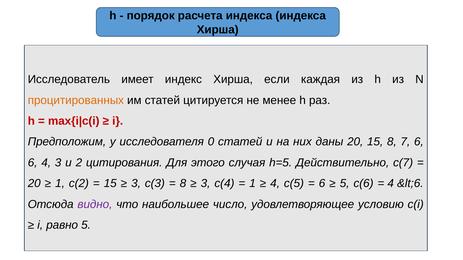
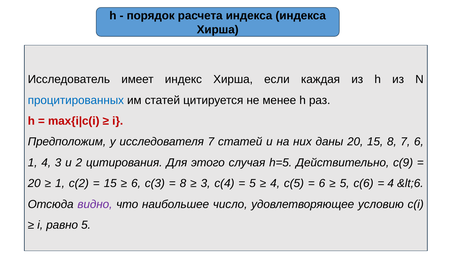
процитированных colour: orange -> blue (76, 100)
исследователя 0: 0 -> 7 (211, 142)
6: 6 -> 1 (33, 163)
c(7: c(7 -> c(9 (403, 163)
3: 3 -> 6 (136, 184)
1: 1 -> 5 (253, 184)
